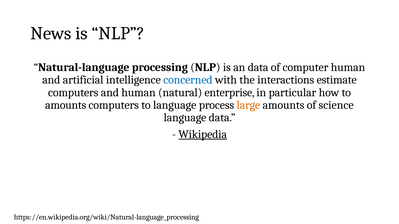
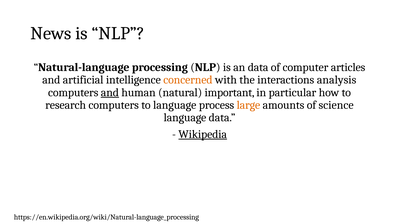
computer human: human -> articles (348, 67)
concerned colour: blue -> orange (188, 80)
estimate: estimate -> analysis (337, 80)
and underline: none -> present (110, 93)
enterprise: enterprise -> important (230, 93)
amounts: amounts -> research (66, 105)
